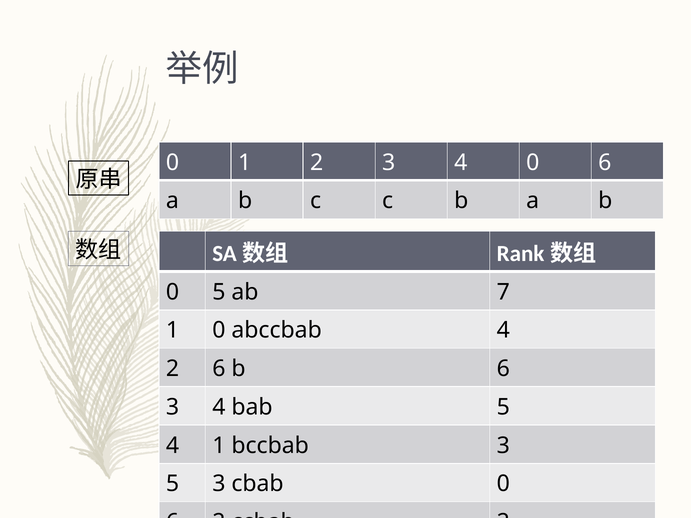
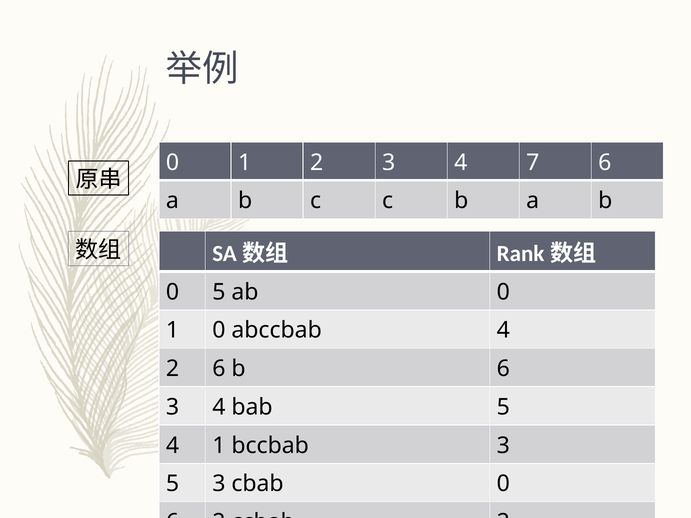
4 0: 0 -> 7 (533, 163)
ab 7: 7 -> 0 (503, 292)
